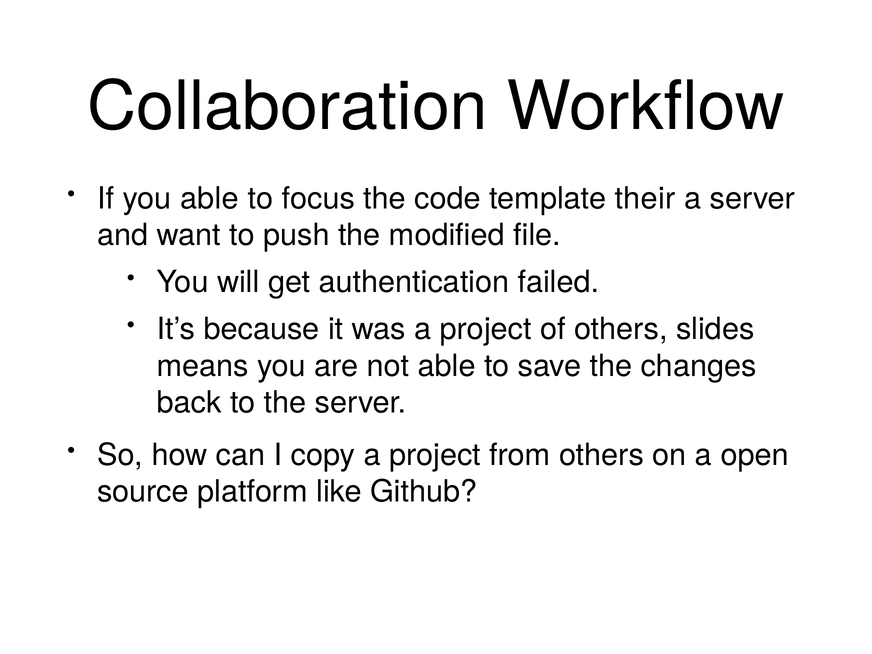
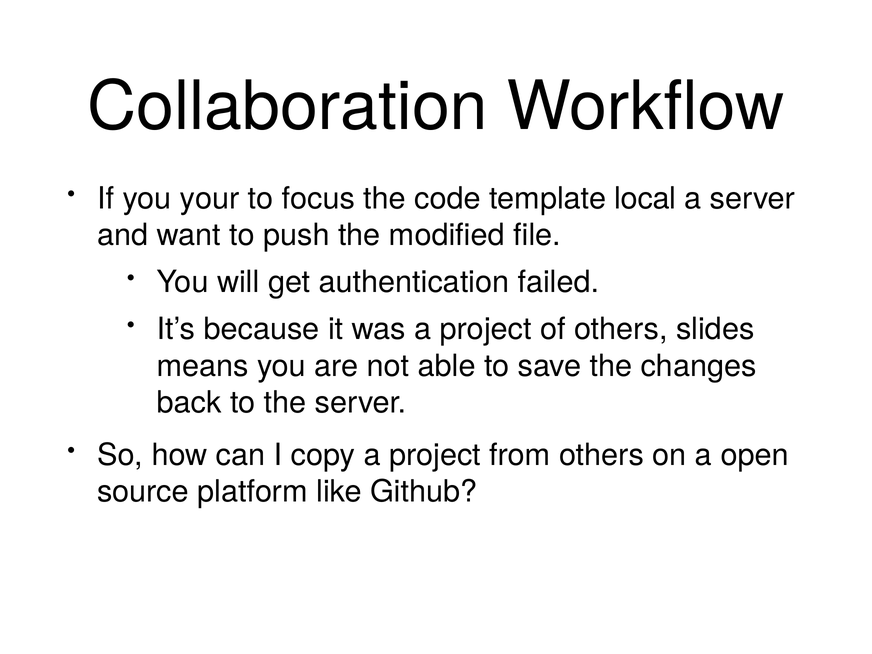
you able: able -> your (210, 199)
their: their -> local (645, 199)
